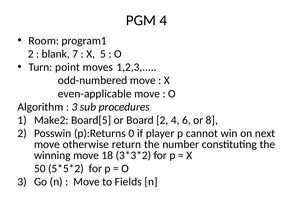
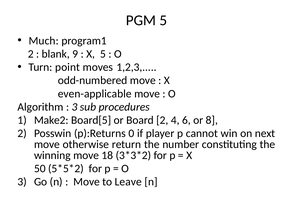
PGM 4: 4 -> 5 (163, 20)
Room: Room -> Much (44, 41)
7: 7 -> 9 (75, 54)
Fields: Fields -> Leave (128, 182)
